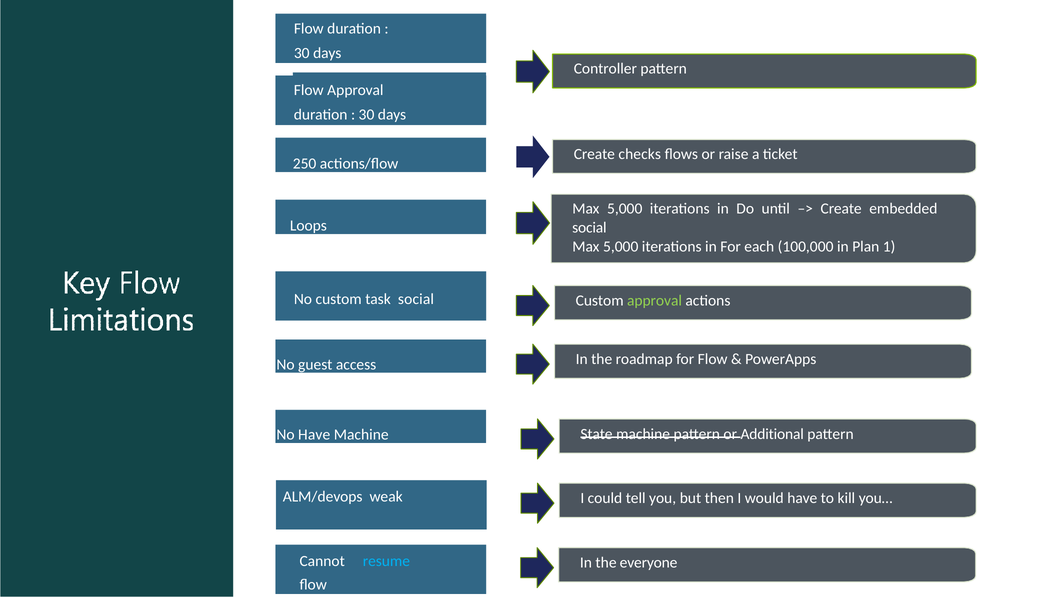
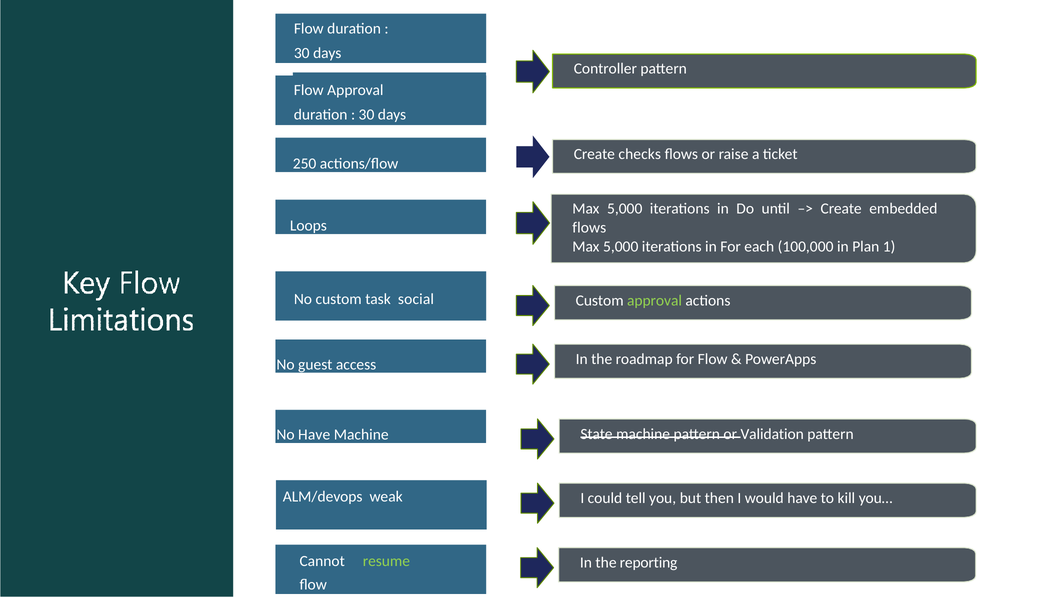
social: social -> flows (589, 228)
Additional: Additional -> Validation (772, 434)
resume colour: light blue -> light green (386, 561)
everyone: everyone -> reporting (649, 563)
